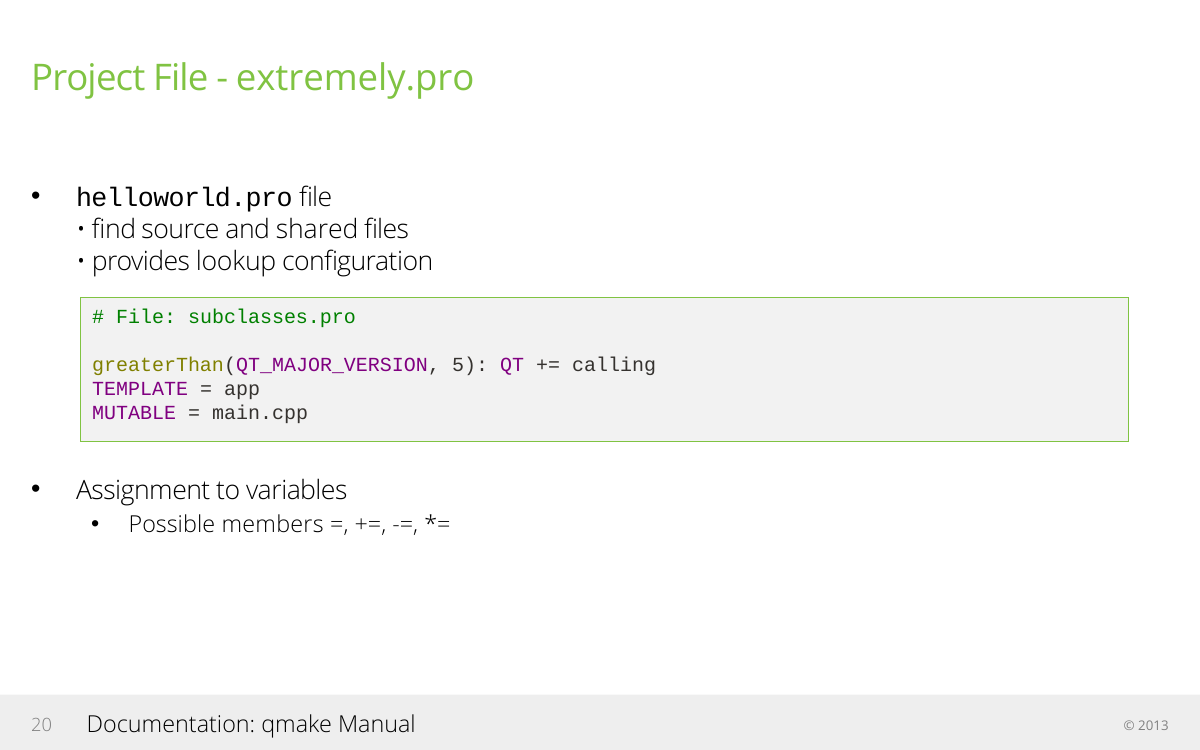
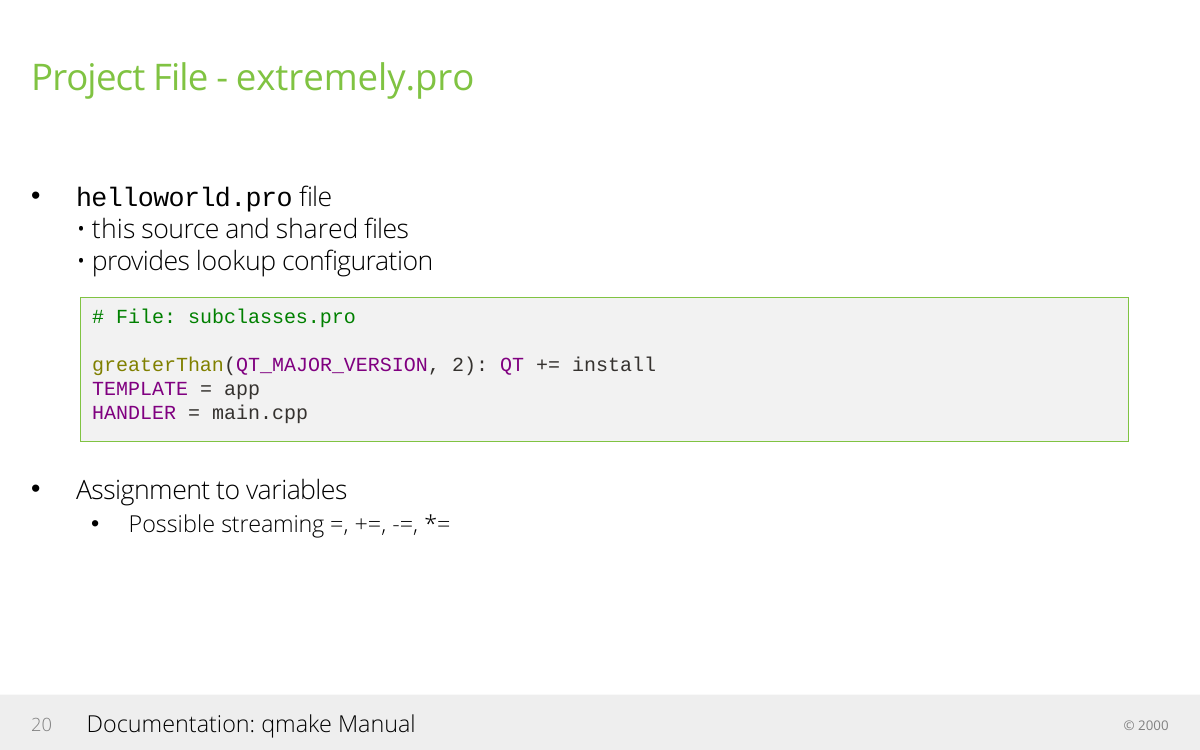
find: find -> this (114, 230)
5: 5 -> 2 (470, 365)
calling: calling -> install (614, 365)
MUTABLE: MUTABLE -> HANDLER (134, 413)
members: members -> streaming (273, 525)
2013: 2013 -> 2000 (1153, 726)
